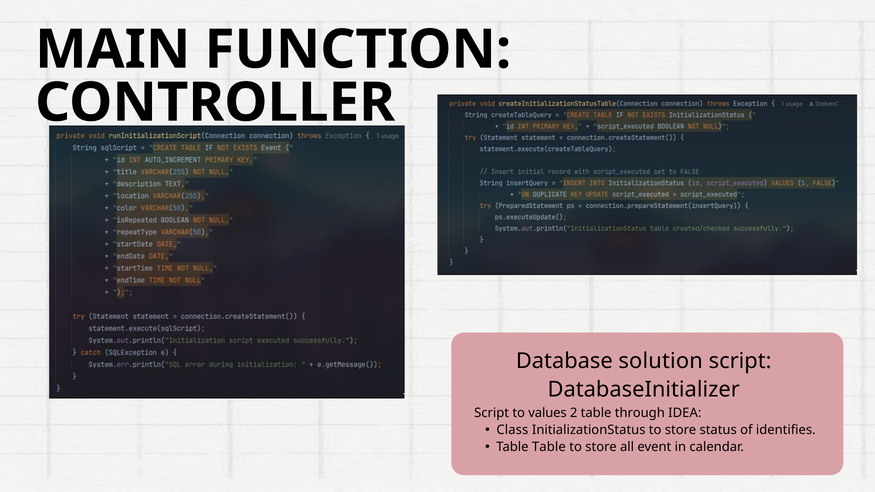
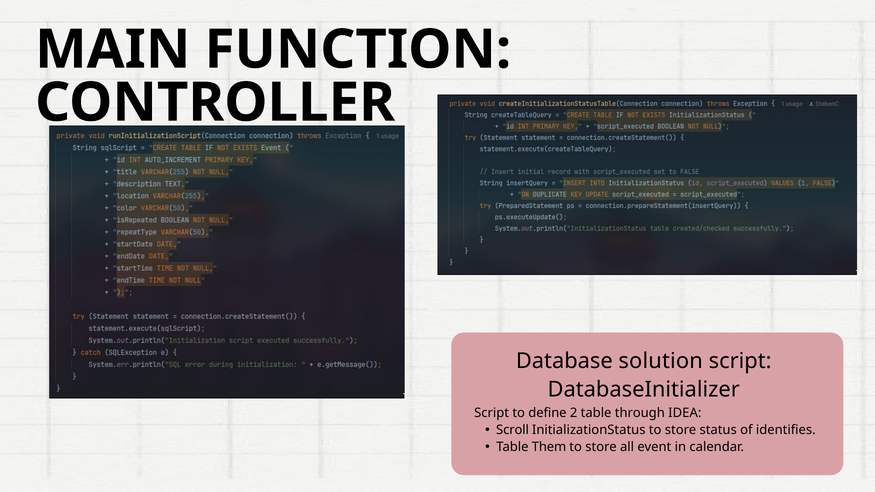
values: values -> define (547, 413)
Class: Class -> Scroll (513, 430)
Table Table: Table -> Them (549, 447)
